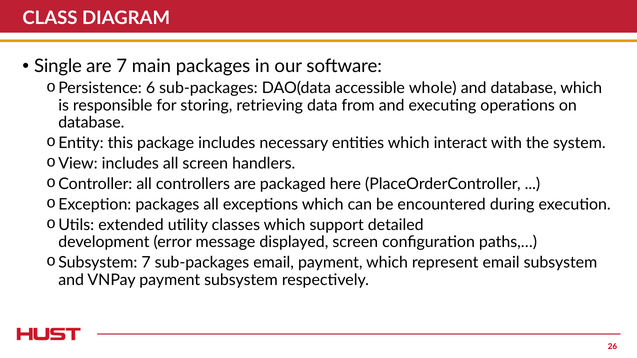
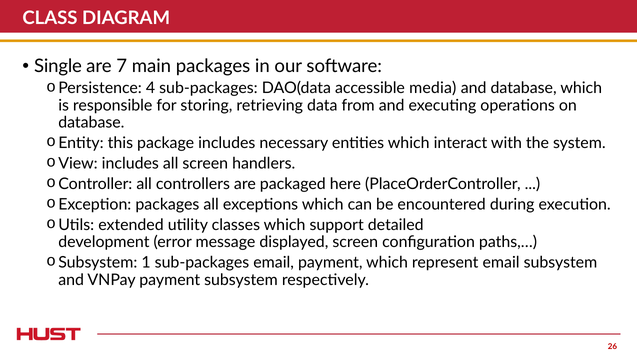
6: 6 -> 4 (151, 88)
whole: whole -> media (433, 88)
Subsystem 7: 7 -> 1 (146, 263)
